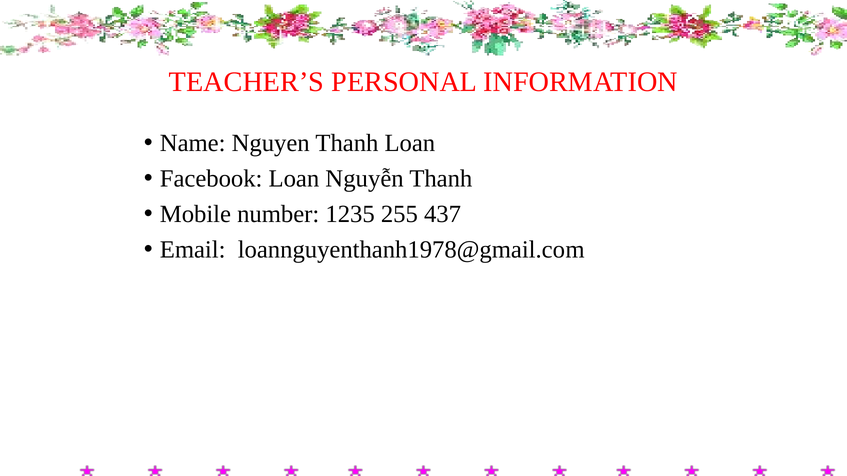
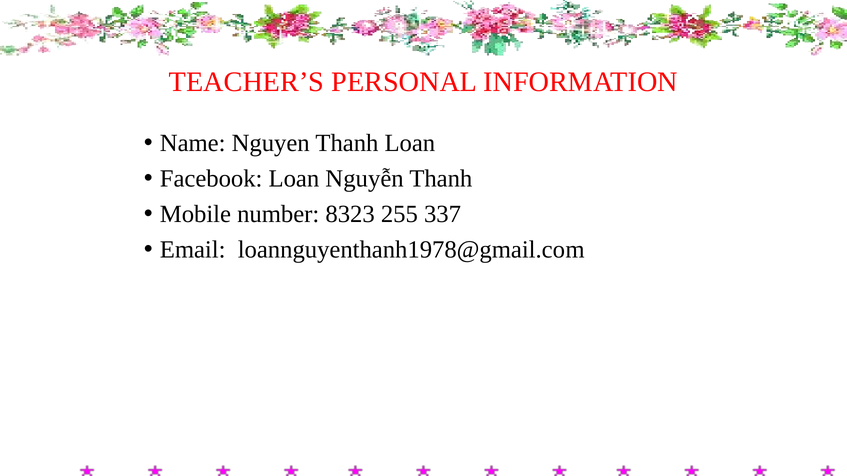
1235: 1235 -> 8323 (350, 214)
437: 437 -> 337 (443, 214)
